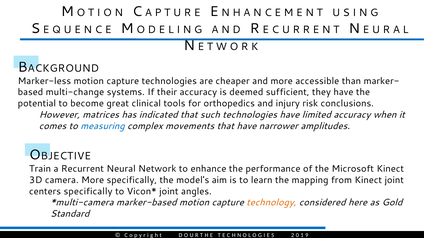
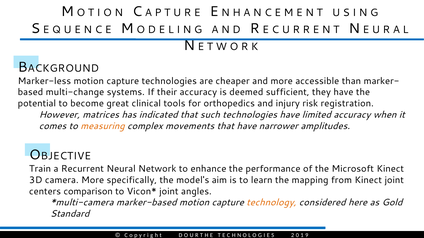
conclusions: conclusions -> registration (347, 104)
measuring colour: blue -> orange (103, 126)
centers specifically: specifically -> comparison (88, 192)
